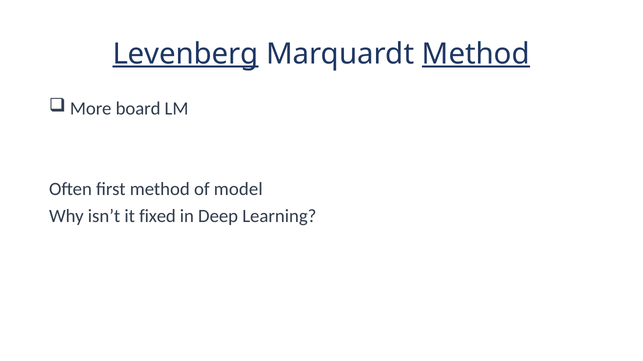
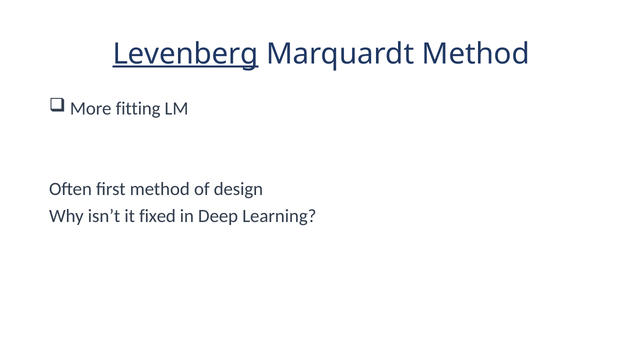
Method underline: present -> none (476, 54)
board: board -> fitting (138, 109)
model: model -> design (238, 190)
